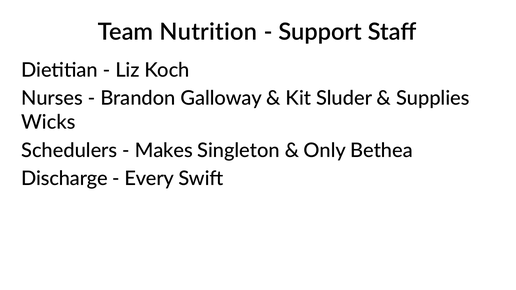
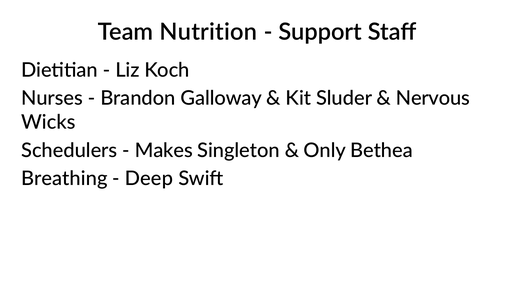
Supplies: Supplies -> Nervous (433, 98)
Discharge: Discharge -> Breathing (64, 179)
Every: Every -> Deep (149, 179)
